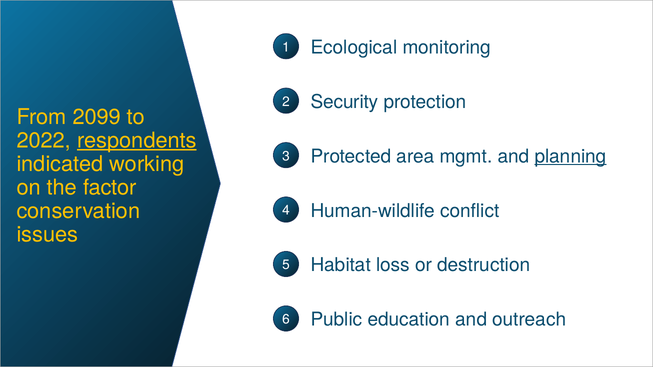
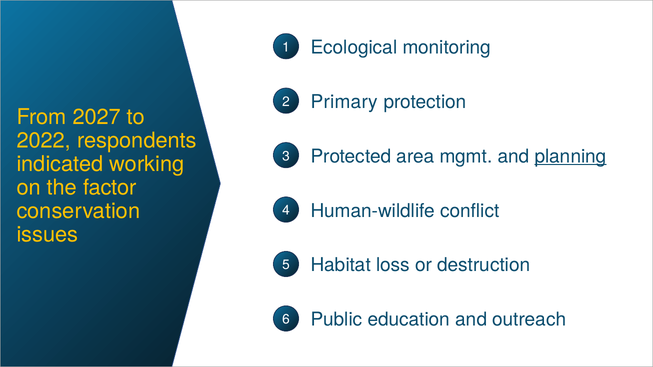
Security: Security -> Primary (344, 102)
2099: 2099 -> 2027 (97, 117)
respondents underline: present -> none (137, 140)
